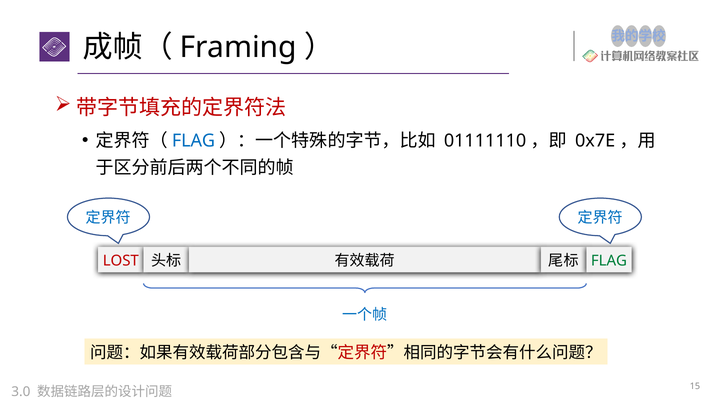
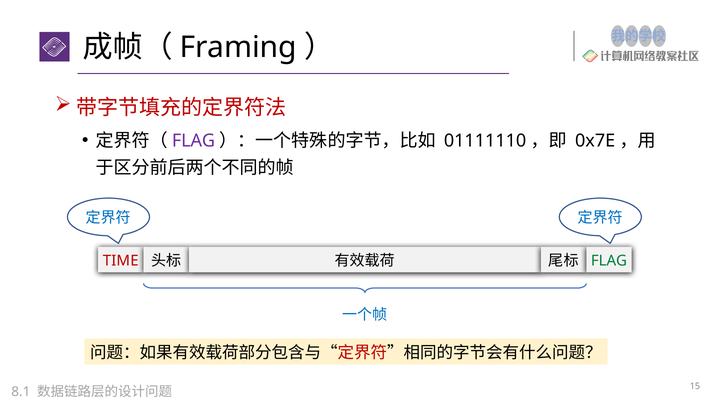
FLAG colour: blue -> purple (194, 141)
LOST: LOST -> TIME (121, 261)
3.0: 3.0 -> 8.1 (21, 392)
